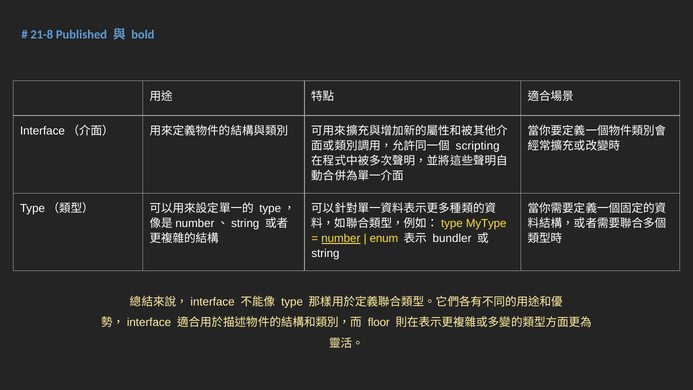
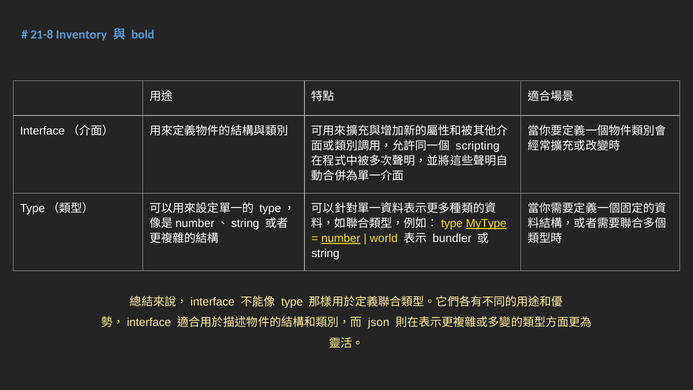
Published: Published -> Inventory (81, 35)
MyType underline: none -> present (486, 223)
enum: enum -> world (384, 238)
floor: floor -> json (379, 322)
